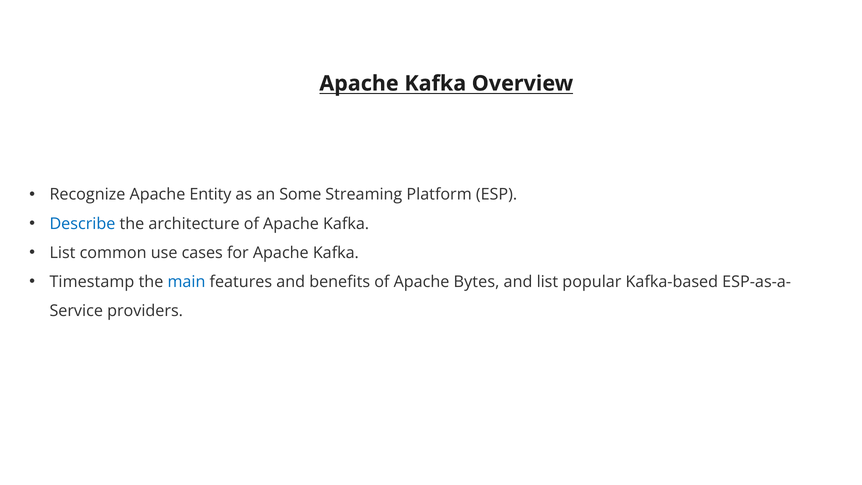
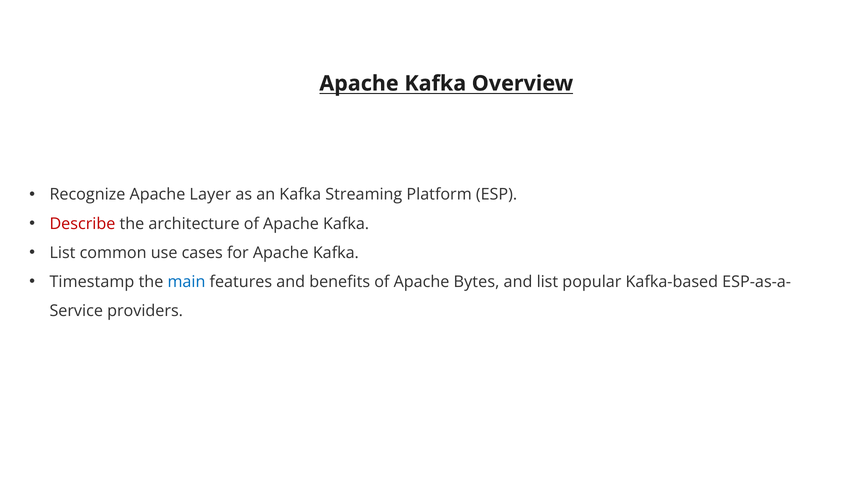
Entity: Entity -> Layer (210, 195)
an Some: Some -> Kafka (300, 195)
Describe colour: blue -> red (82, 224)
